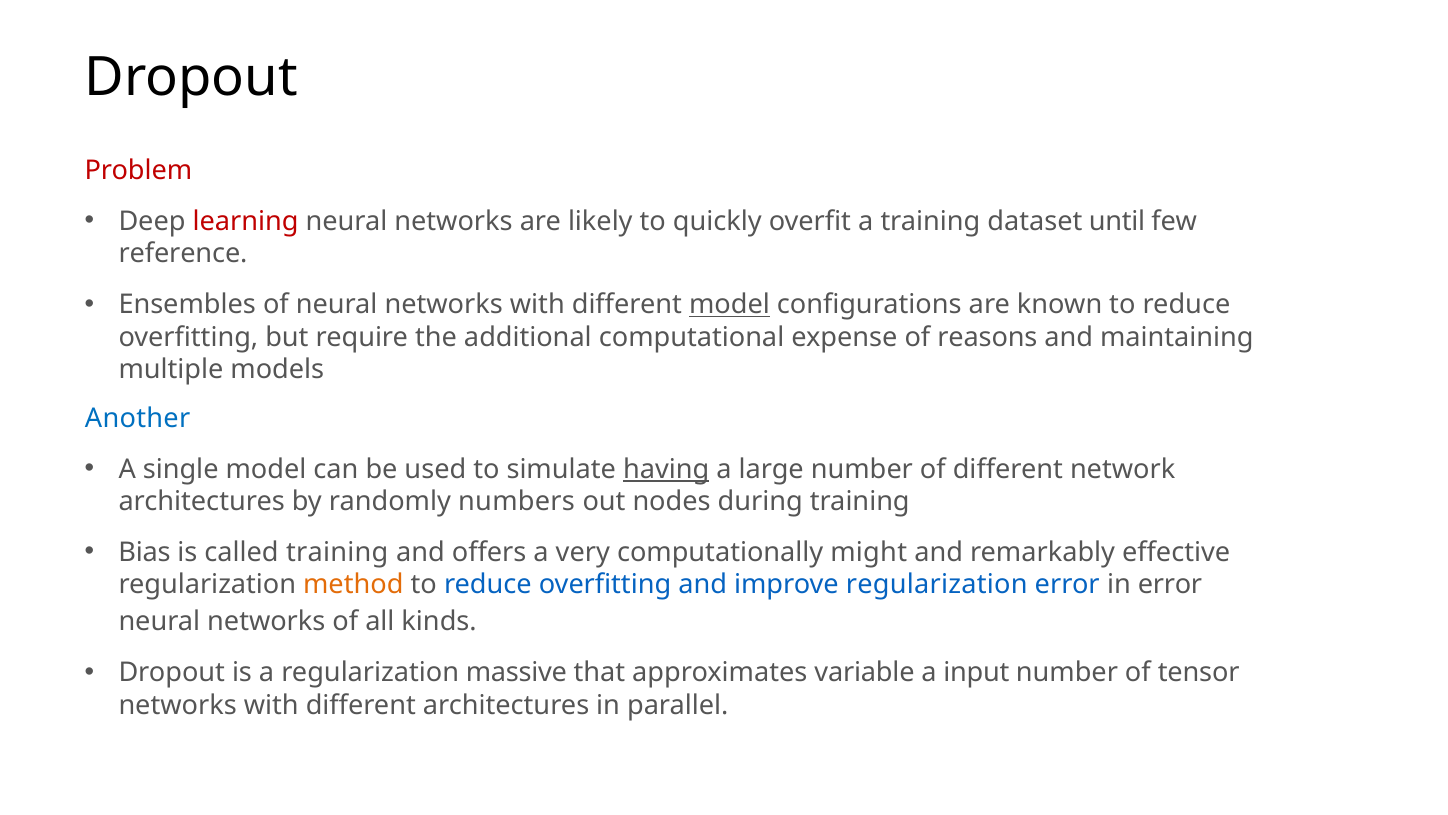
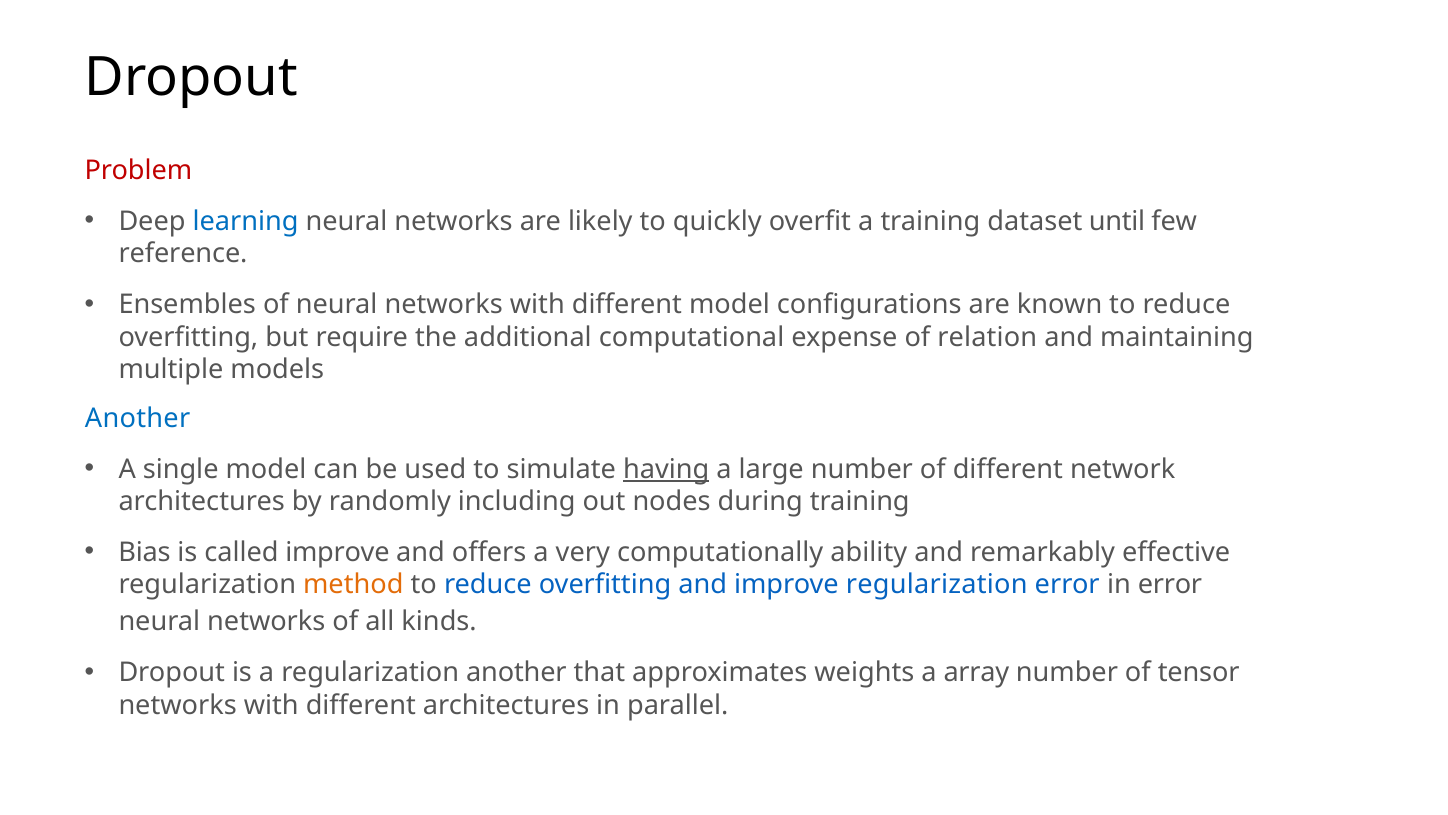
learning colour: red -> blue (246, 221)
model underline: present -> none (729, 305)
reasons: reasons -> relation (987, 337)
numbers: numbers -> including (517, 501)
called training: training -> improve (337, 552)
might: might -> ability (869, 552)
regularization massive: massive -> another (516, 672)
variable: variable -> weights (864, 672)
input: input -> array (976, 672)
